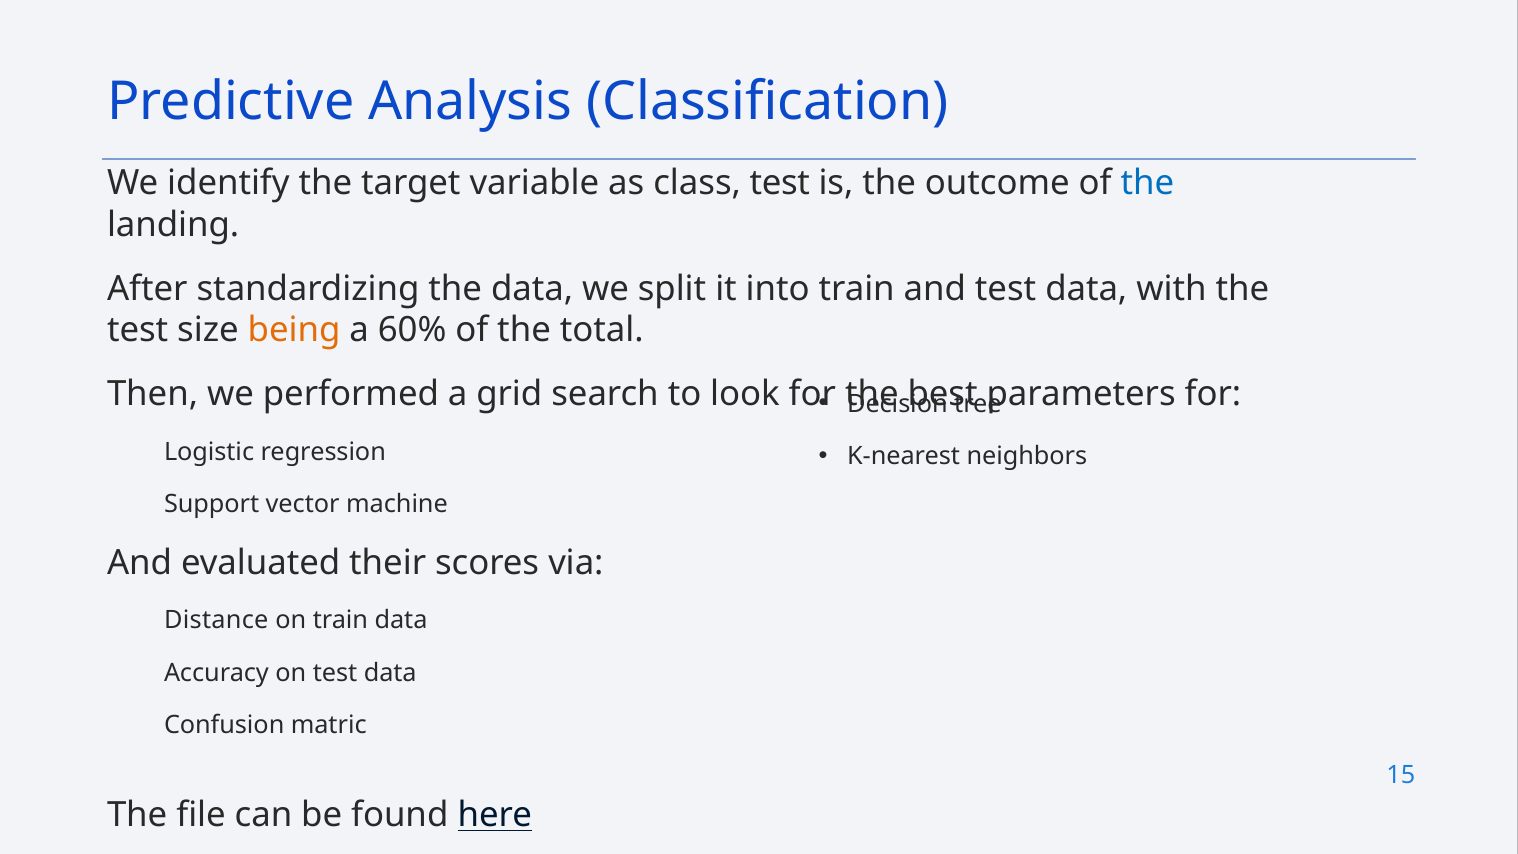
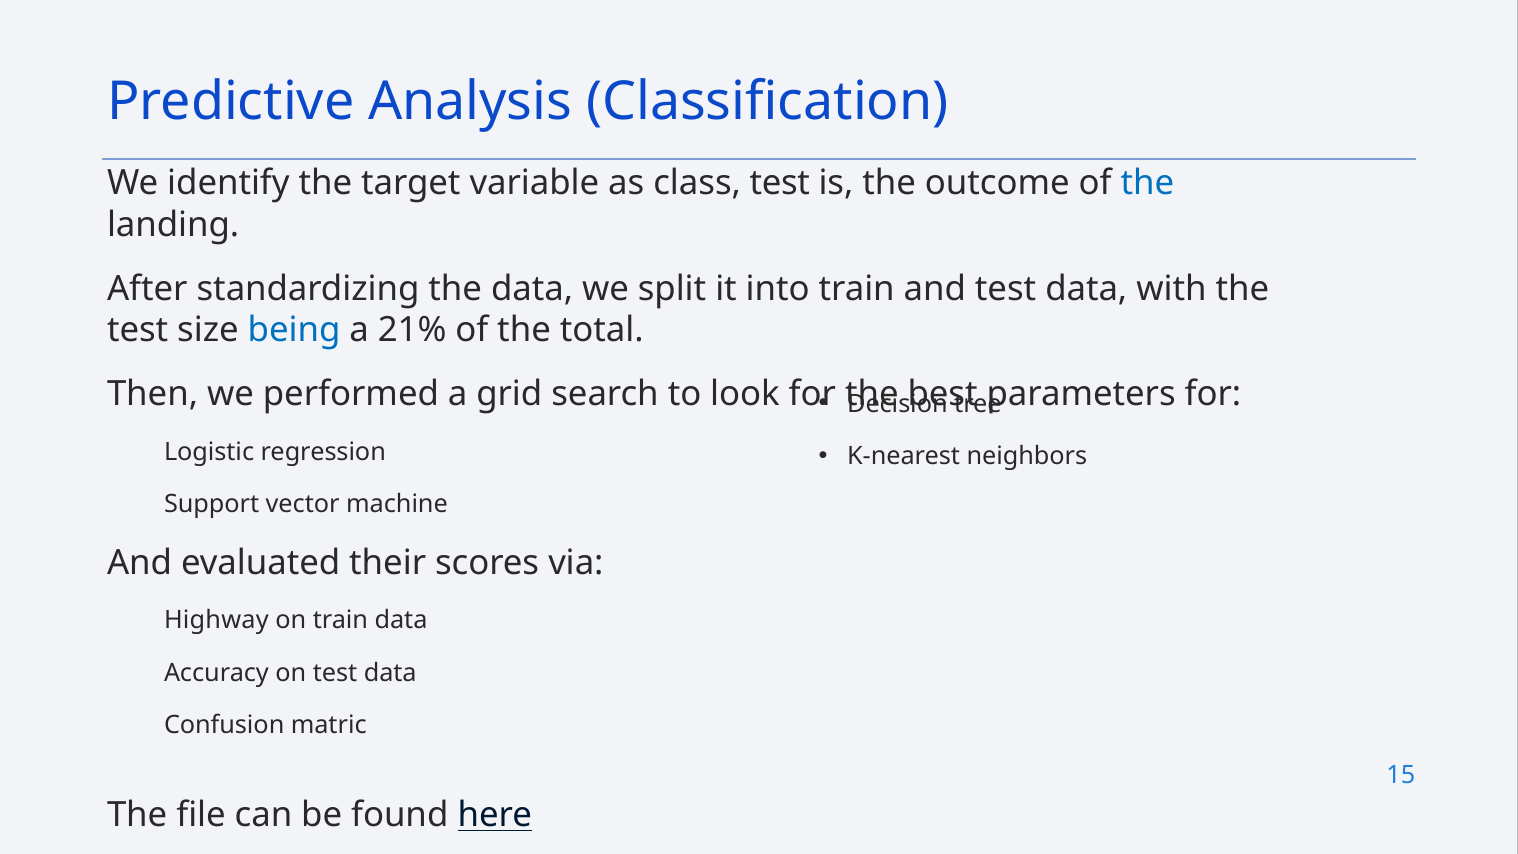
being colour: orange -> blue (294, 330)
60%: 60% -> 21% (412, 330)
Distance: Distance -> Highway (216, 620)
